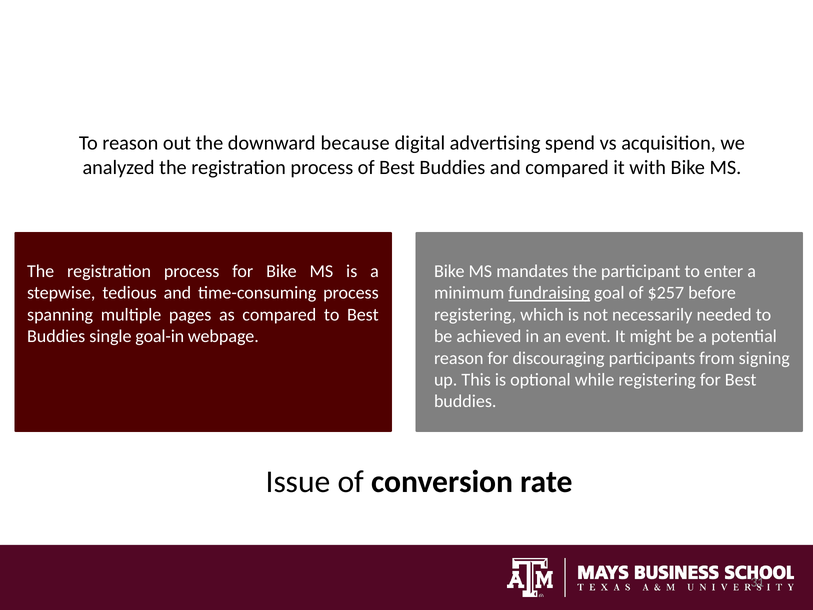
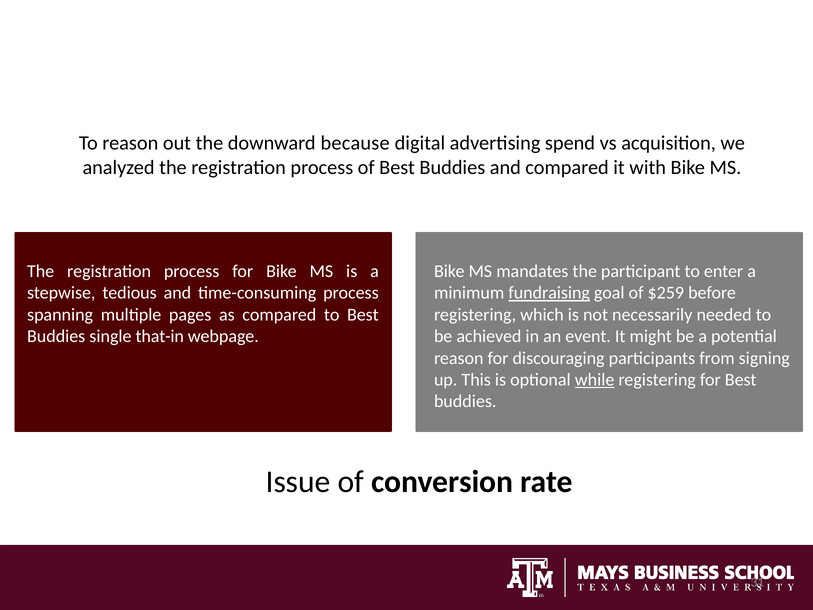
$257: $257 -> $259 (666, 293)
goal-in: goal-in -> that-in (160, 336)
while underline: none -> present (595, 380)
